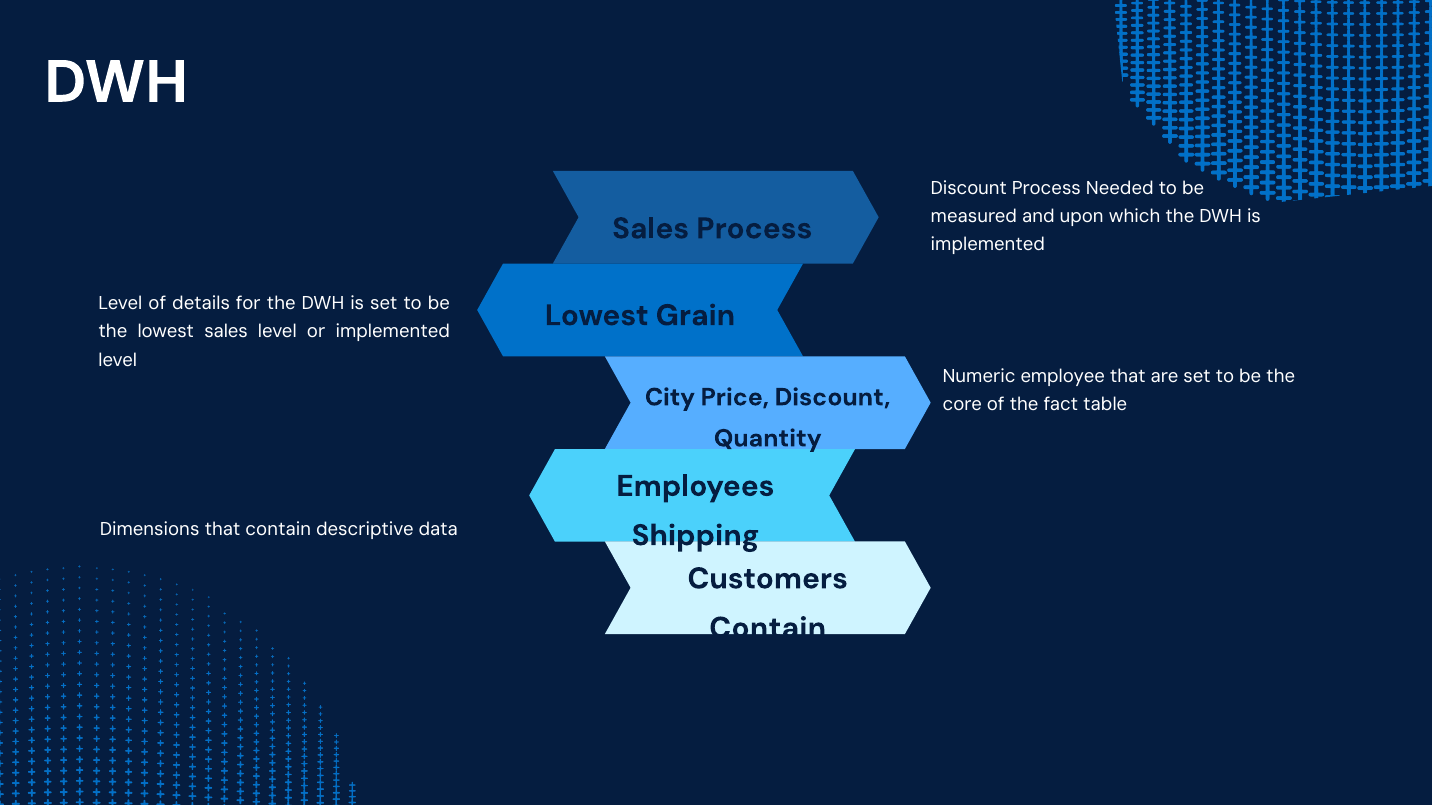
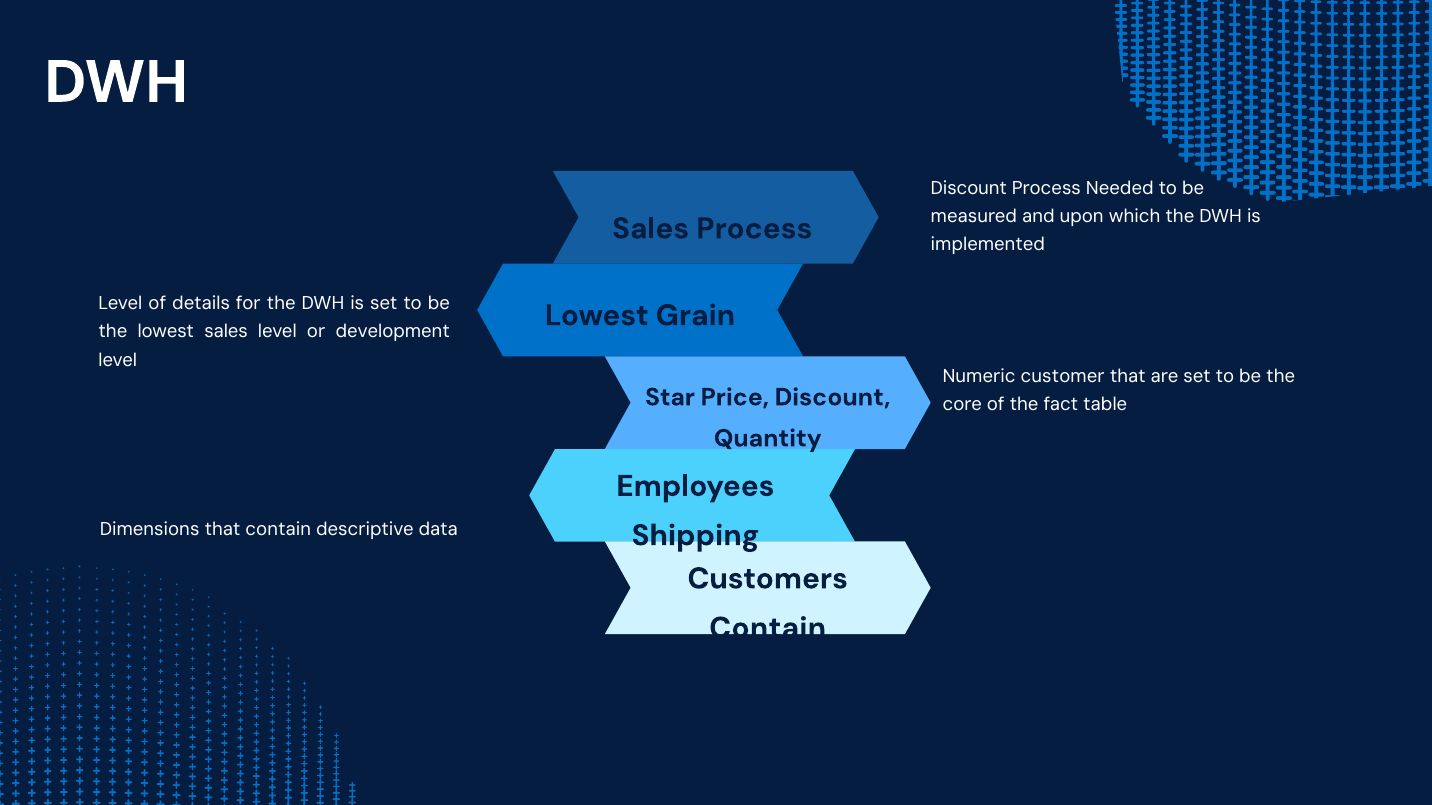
or implemented: implemented -> development (393, 332)
employee: employee -> customer (1063, 376)
City: City -> Star (670, 397)
